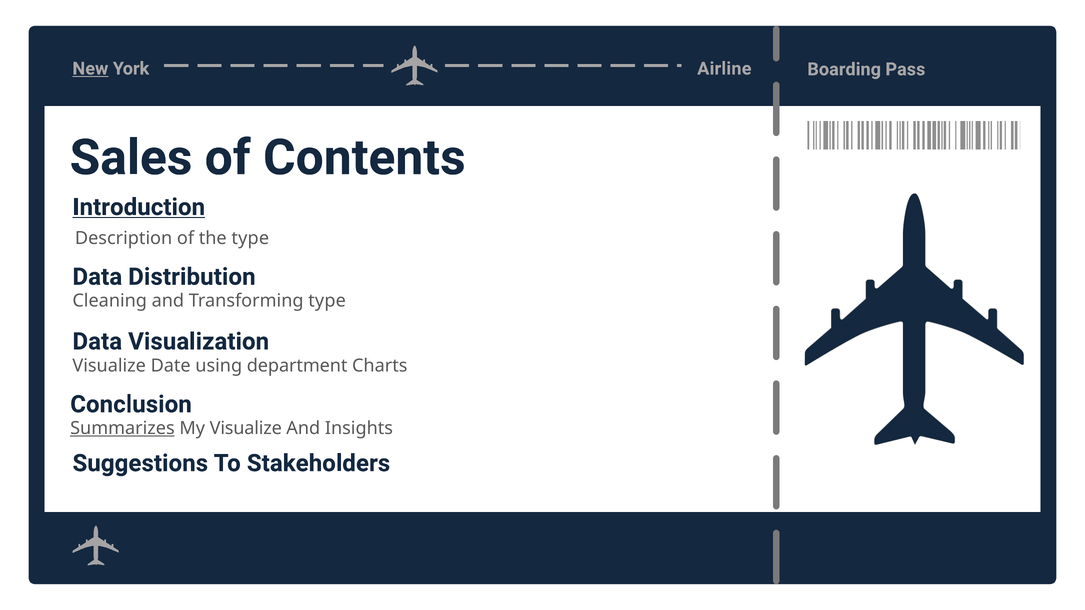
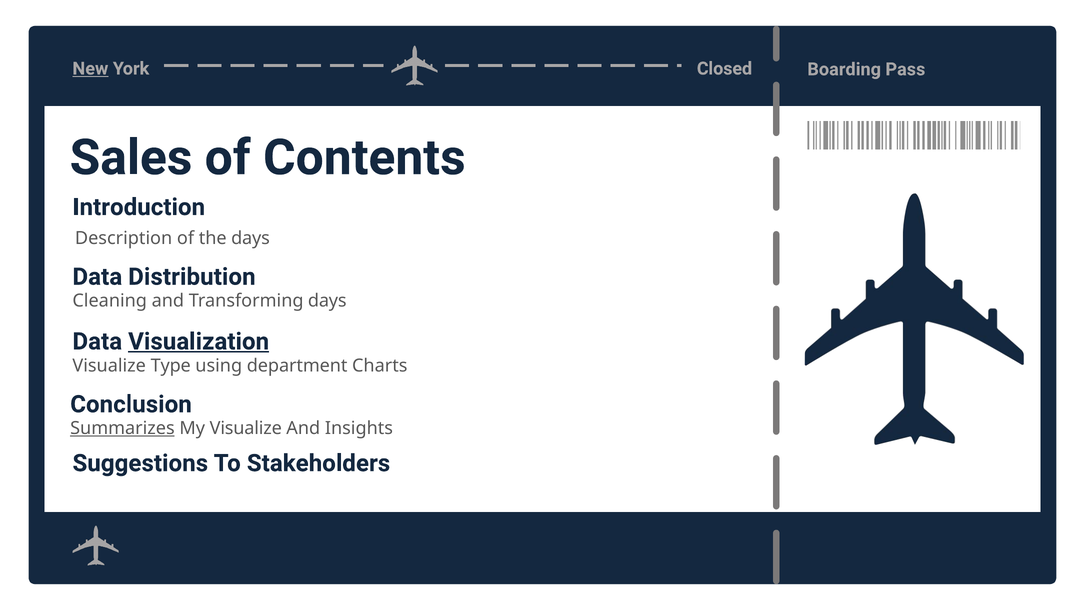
Airline: Airline -> Closed (724, 69)
Introduction underline: present -> none (139, 207)
the type: type -> days (250, 238)
Transforming type: type -> days (327, 301)
Visualization underline: none -> present (199, 342)
Date: Date -> Type (171, 366)
